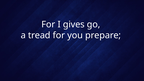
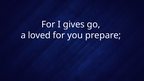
tread: tread -> loved (39, 35)
